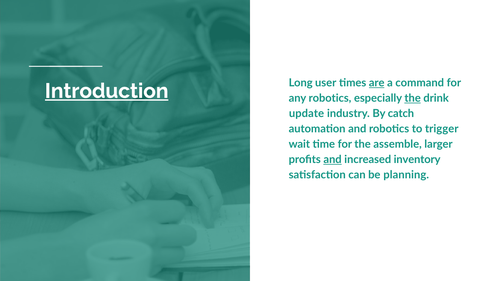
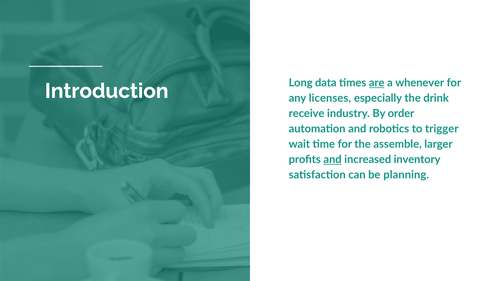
Introduction underline: present -> none (107, 91)
user: user -> data (326, 83)
command: command -> whenever (420, 83)
any robotics: robotics -> licenses (330, 98)
the underline: present -> none (413, 98)
update: update -> receive (307, 114)
catch: catch -> order (401, 114)
